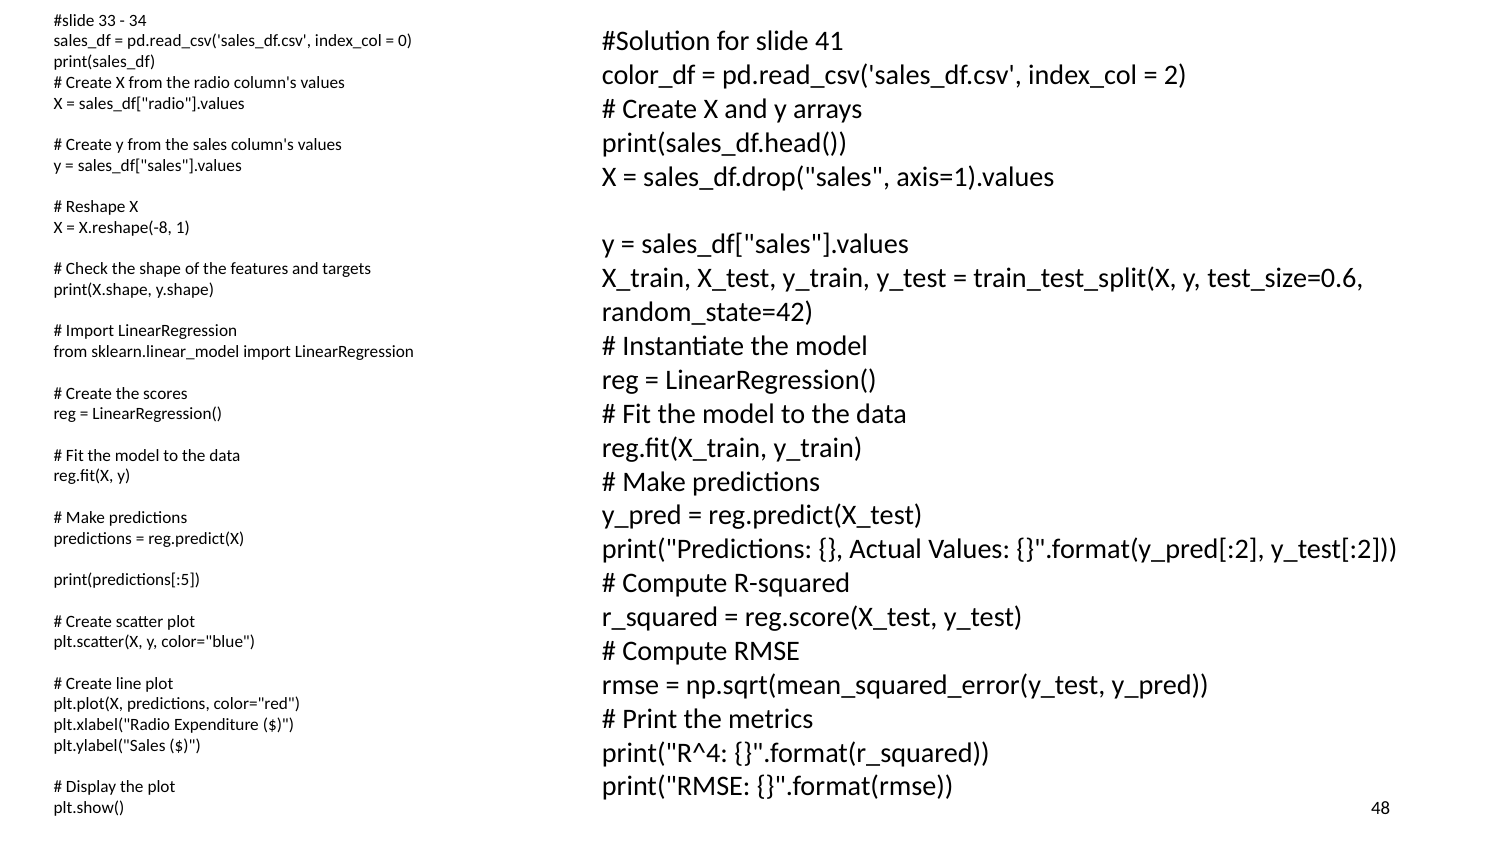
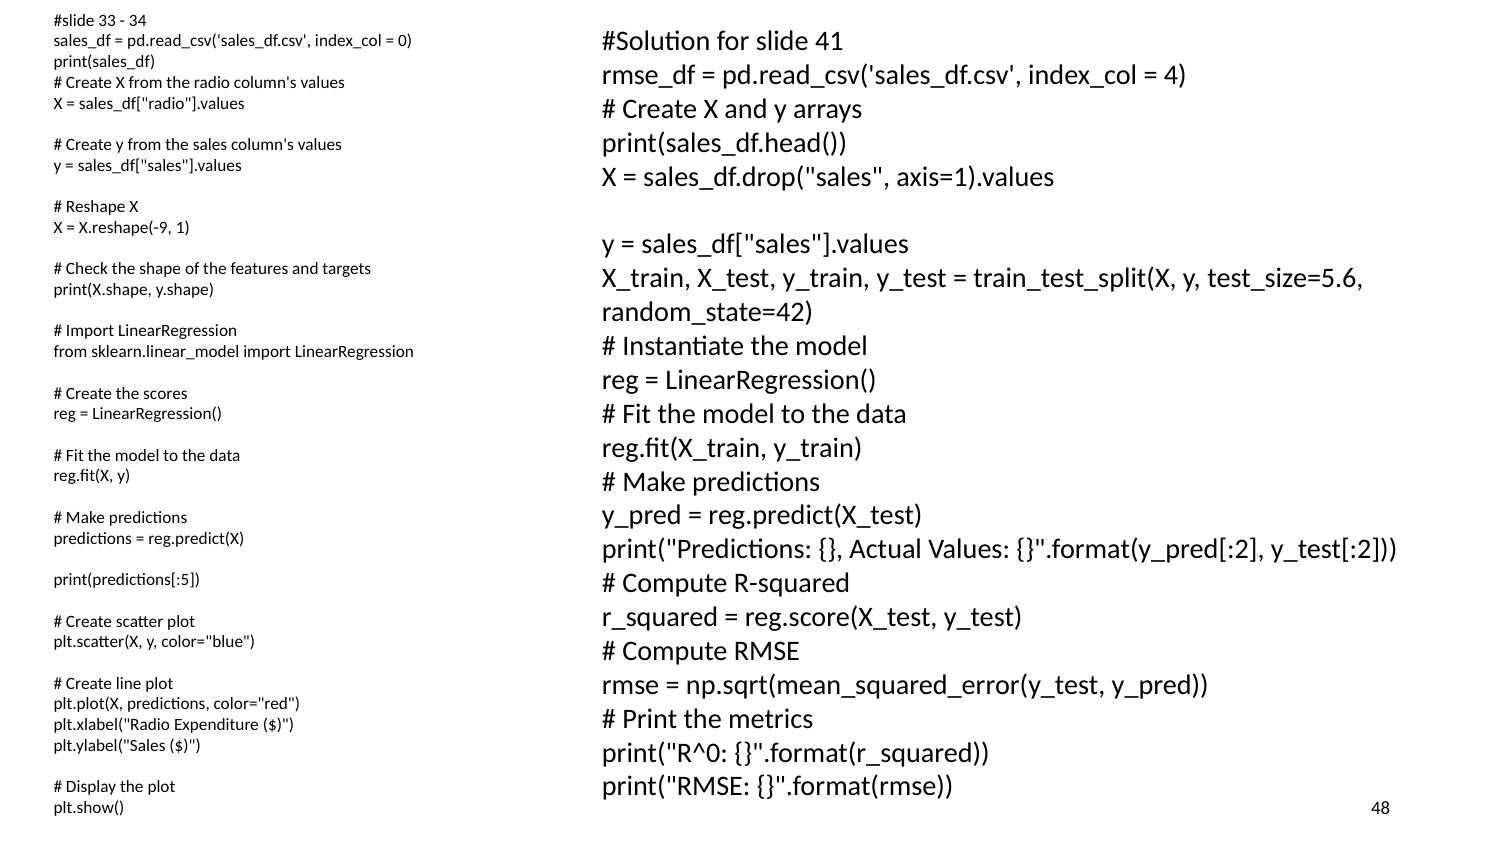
color_df: color_df -> rmse_df (649, 75)
2: 2 -> 4 (1175, 75)
X.reshape(-8: X.reshape(-8 -> X.reshape(-9 (125, 228)
test_size=0.6: test_size=0.6 -> test_size=5.6 (1285, 278)
print("R^4: print("R^4 -> print("R^0 (665, 752)
